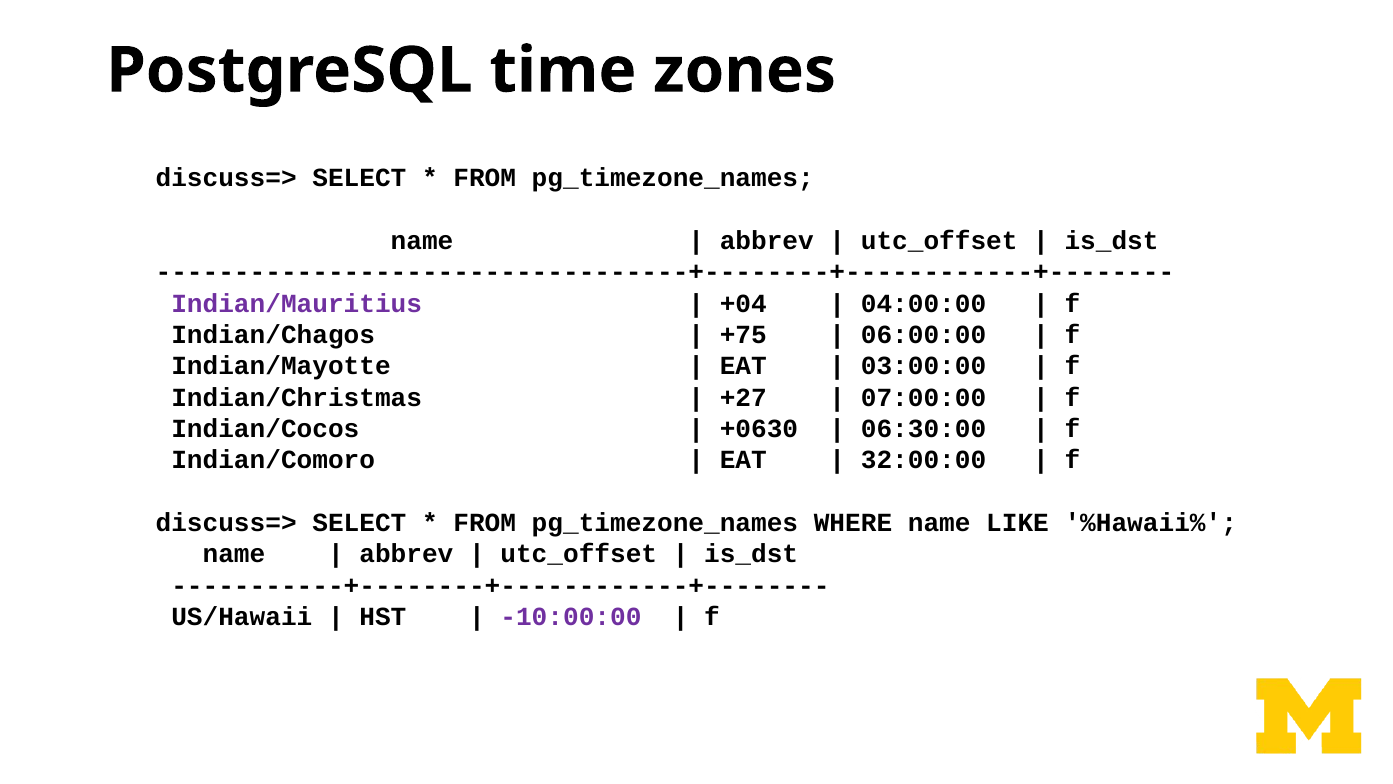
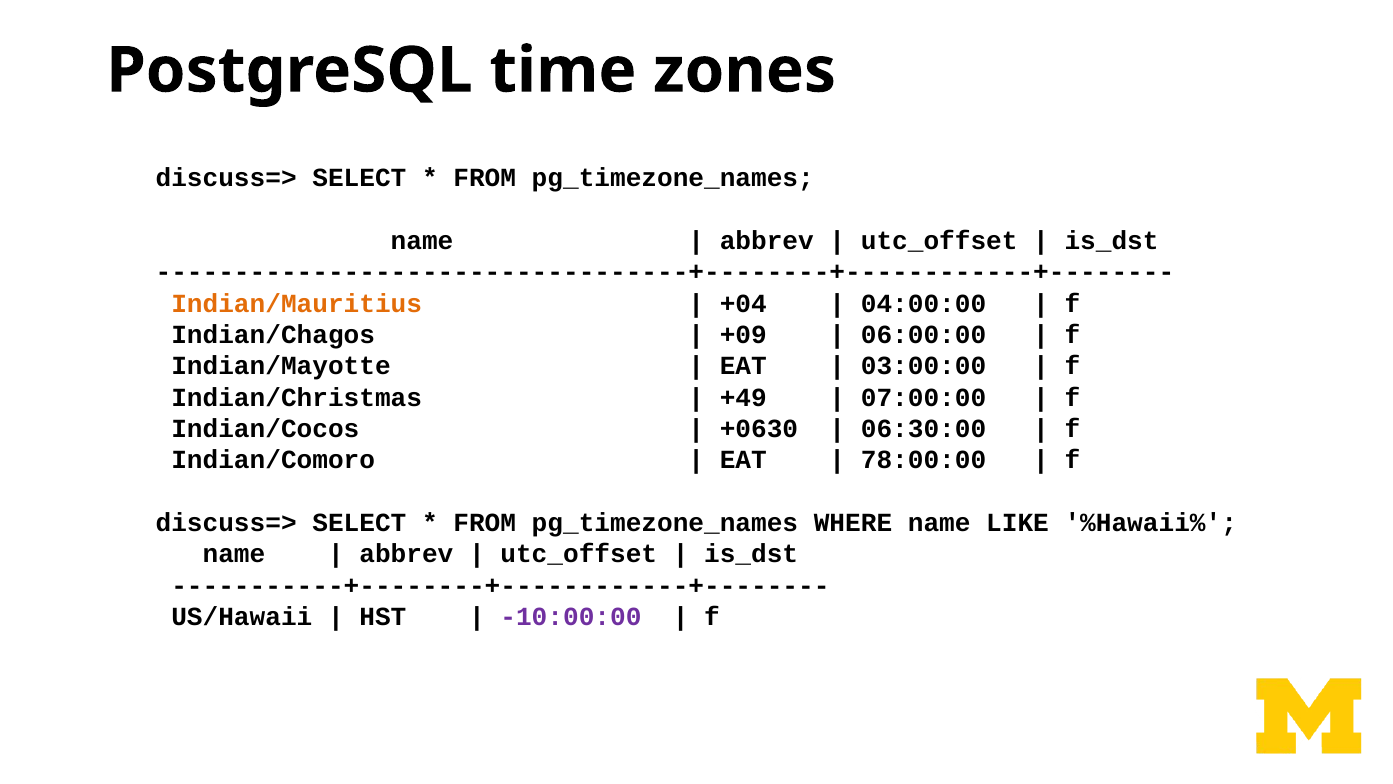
Indian/Mauritius colour: purple -> orange (297, 303)
+75: +75 -> +09 (743, 335)
+27: +27 -> +49 (743, 397)
32:00:00: 32:00:00 -> 78:00:00 (924, 460)
